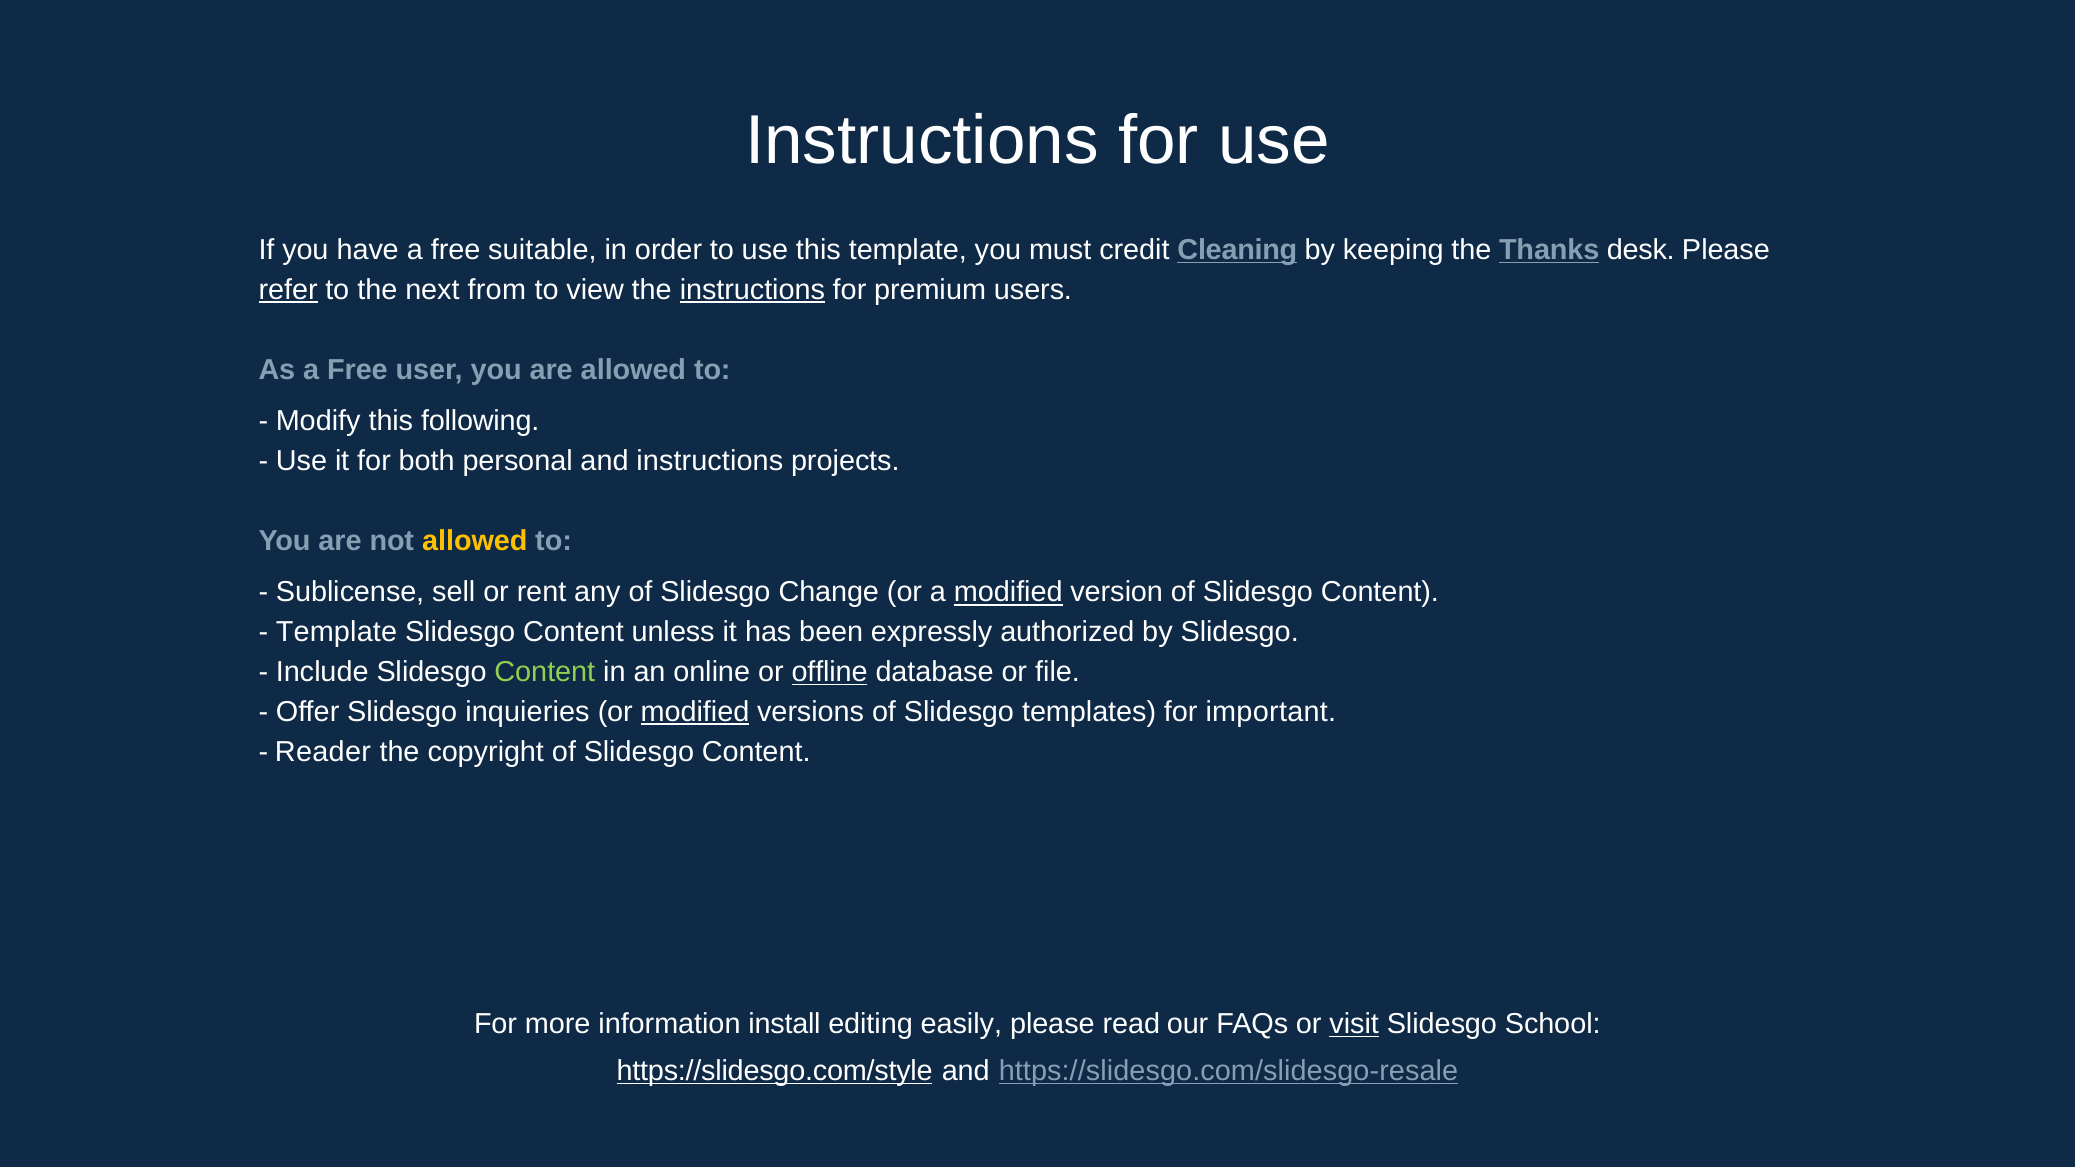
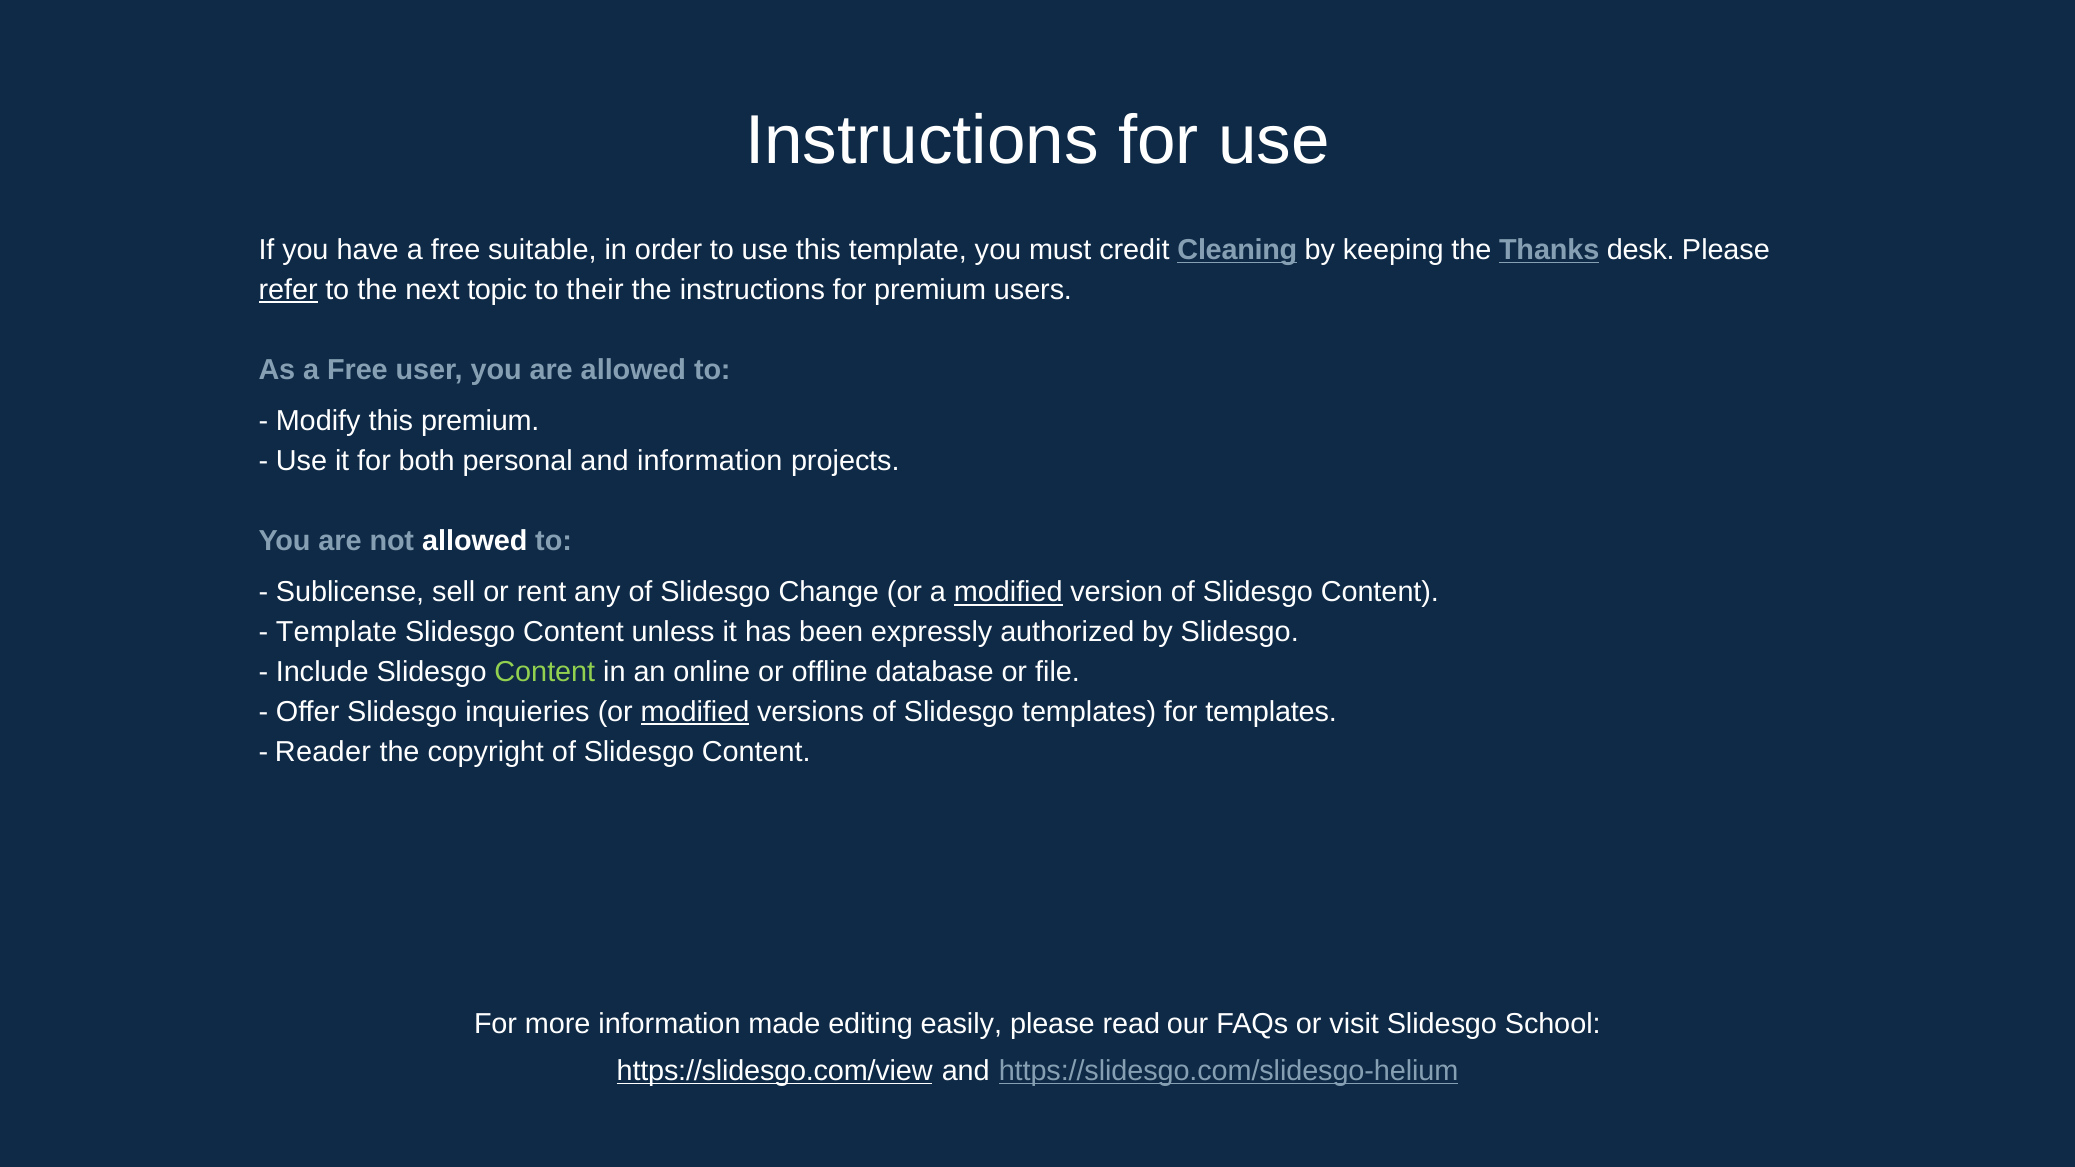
from: from -> topic (497, 290)
view: view -> their (595, 290)
instructions underline: present -> none (752, 290)
this following: following -> premium (480, 421)
and instructions: instructions -> information (710, 461)
allowed colour: yellow -> white (475, 541)
offline underline: present -> none (830, 672)
for important: important -> templates (1271, 712)
install: install -> made (784, 1024)
visit underline: present -> none (1354, 1024)
https://slidesgo.com/style: https://slidesgo.com/style -> https://slidesgo.com/view (775, 1071)
https://slidesgo.com/slidesgo-resale: https://slidesgo.com/slidesgo-resale -> https://slidesgo.com/slidesgo-helium (1229, 1071)
